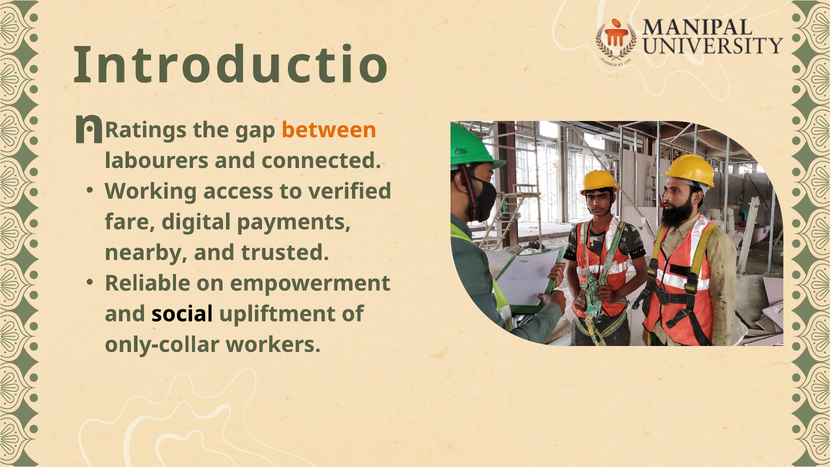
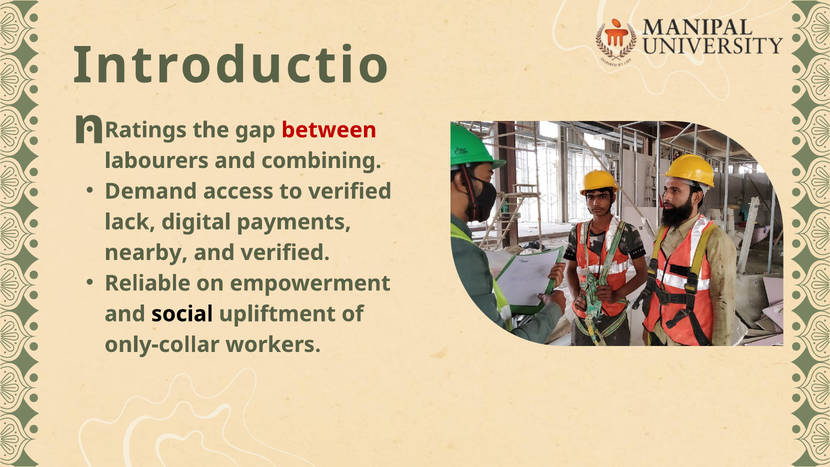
between colour: orange -> red (329, 130)
connected: connected -> combining (321, 161)
Working: Working -> Demand (151, 191)
fare: fare -> lack (130, 222)
and trusted: trusted -> verified (285, 253)
